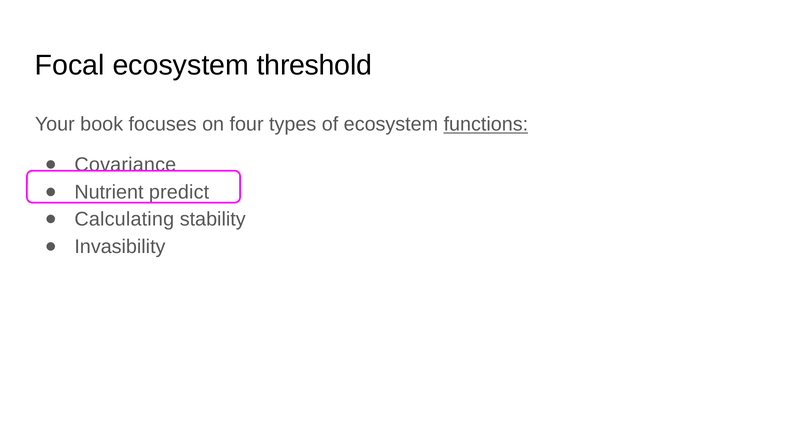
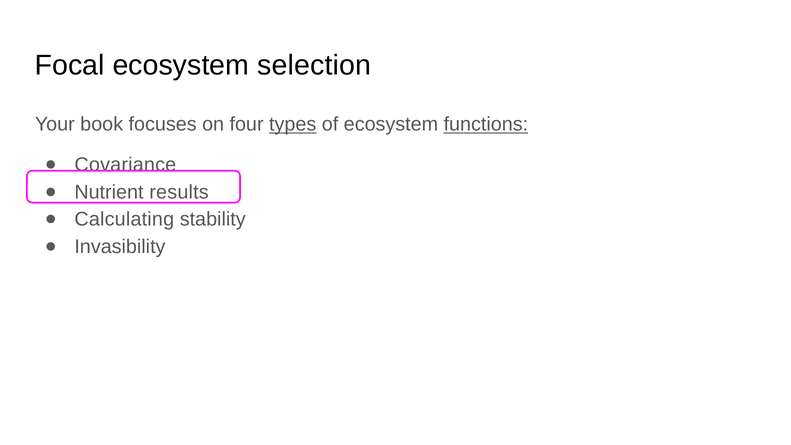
threshold: threshold -> selection (314, 66)
types underline: none -> present (293, 124)
predict: predict -> results (179, 192)
